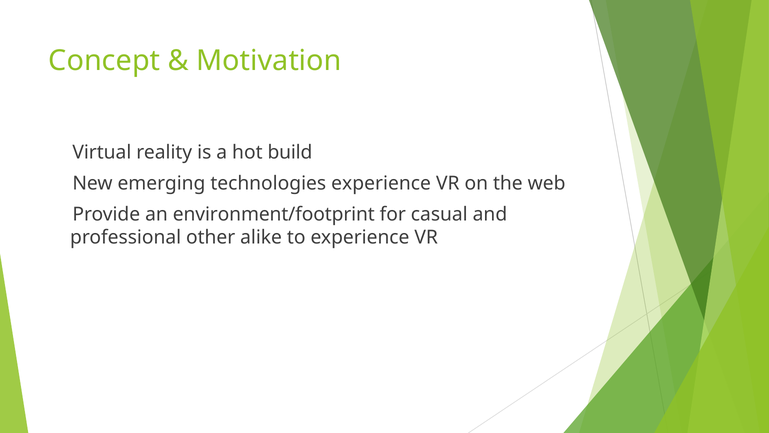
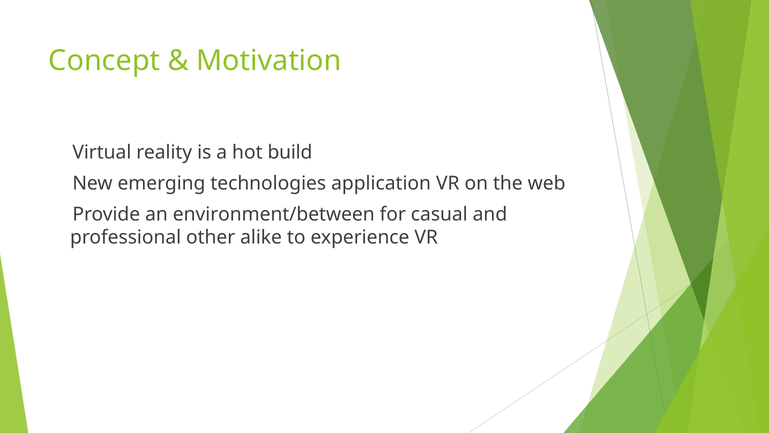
technologies experience: experience -> application (381, 183)
environment/footprint: environment/footprint -> environment/between (274, 214)
